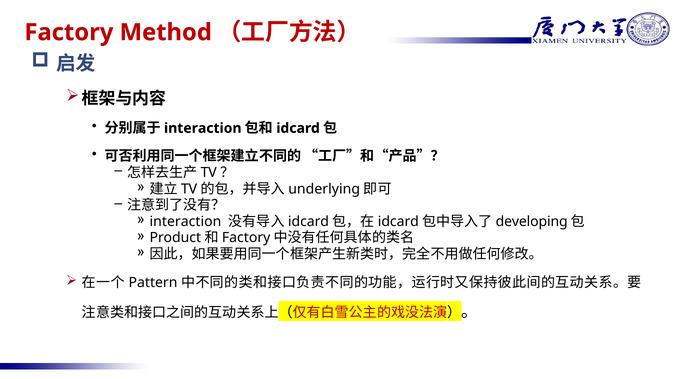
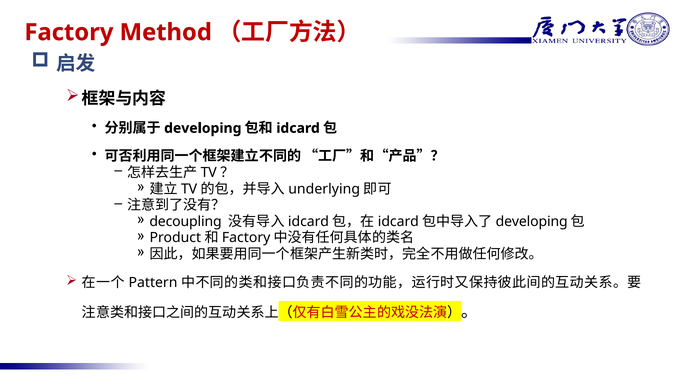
interaction: interaction -> developing (203, 128)
interaction: interaction -> decoupling (186, 221)
